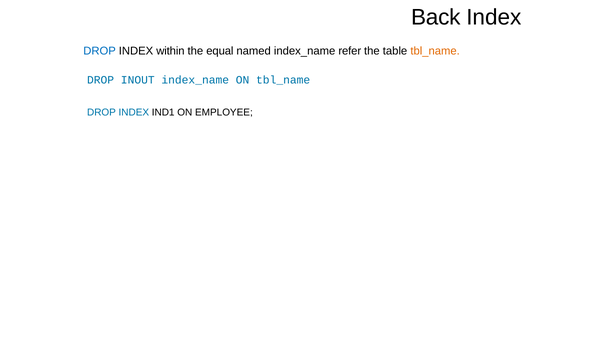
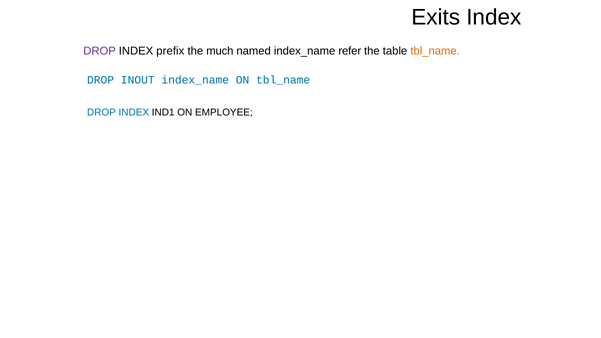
Back: Back -> Exits (436, 17)
DROP colour: blue -> purple (100, 51)
within: within -> prefix (170, 51)
equal: equal -> much (220, 51)
